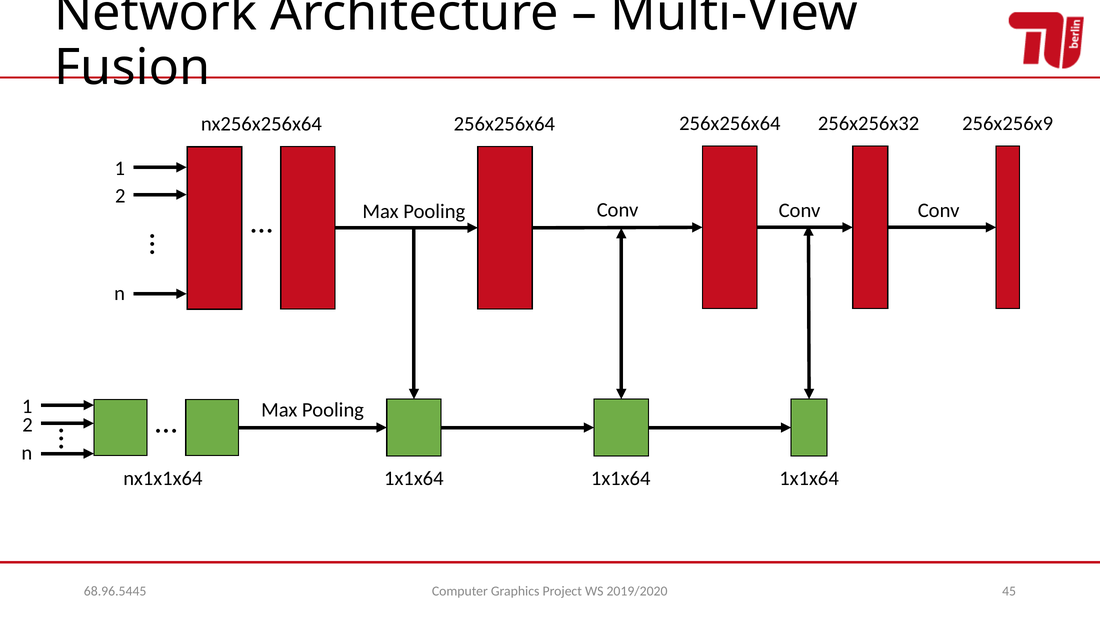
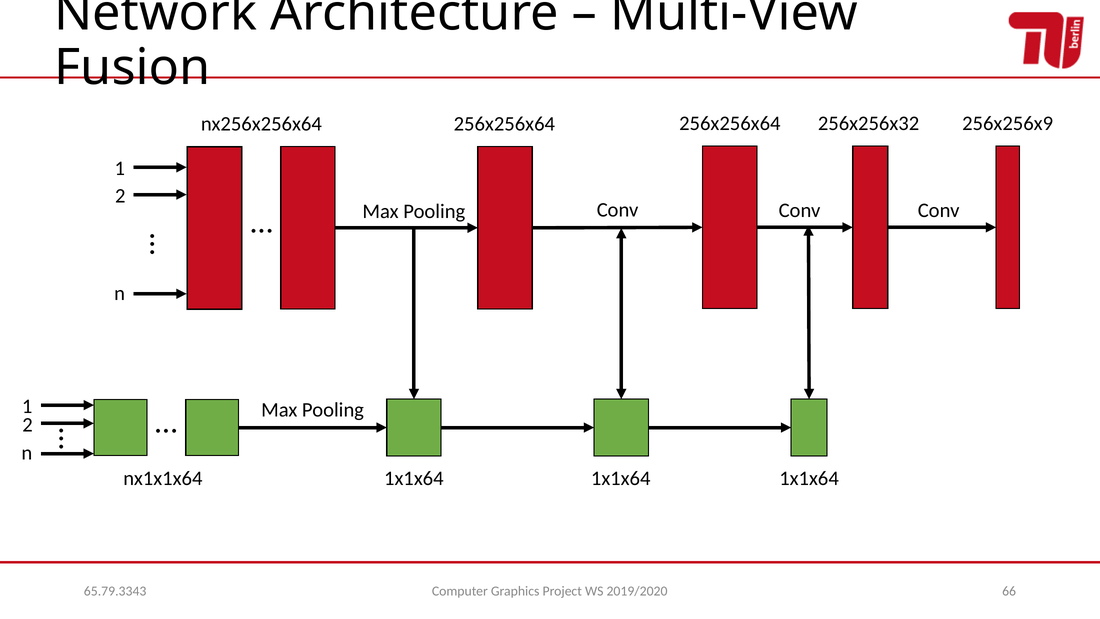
45: 45 -> 66 (1009, 591)
68.96.5445: 68.96.5445 -> 65.79.3343 (115, 591)
